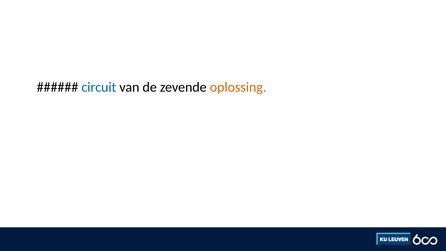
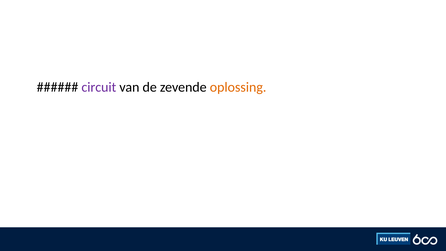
circuit colour: blue -> purple (99, 87)
